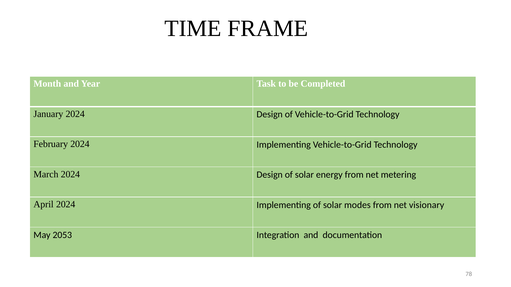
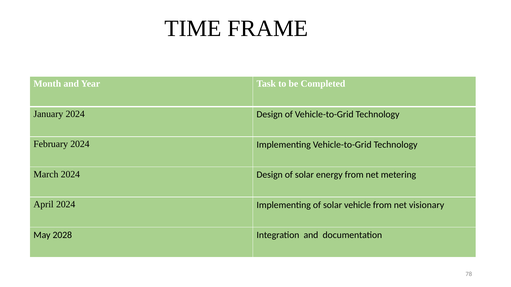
modes: modes -> vehicle (358, 205)
2053: 2053 -> 2028 (62, 235)
